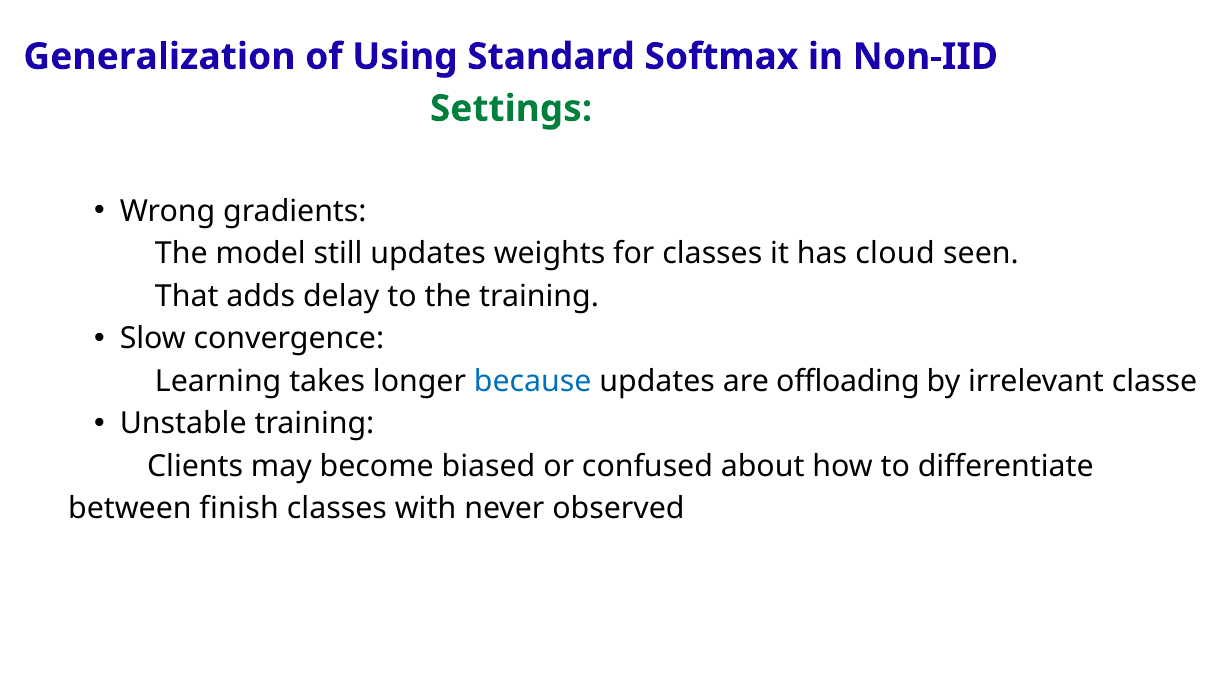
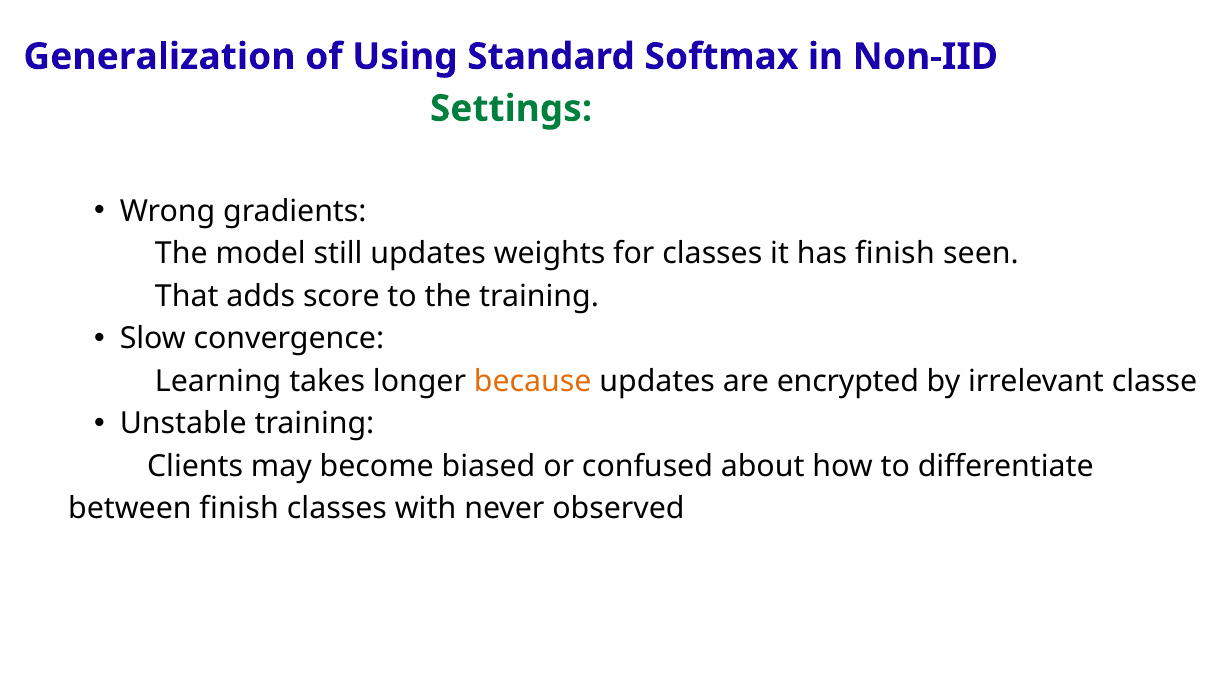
has cloud: cloud -> finish (895, 253)
delay: delay -> score (341, 296)
because colour: blue -> orange (533, 381)
offloading: offloading -> encrypted (848, 381)
